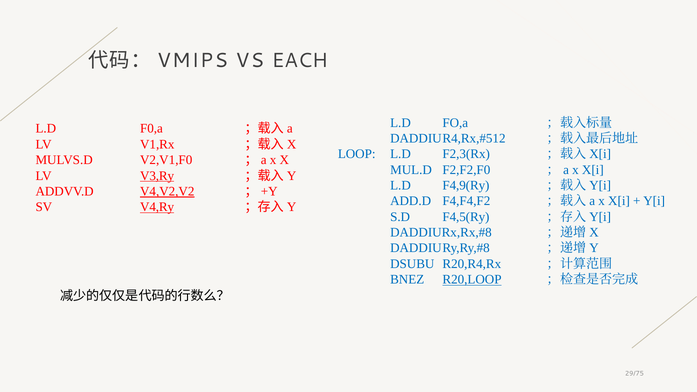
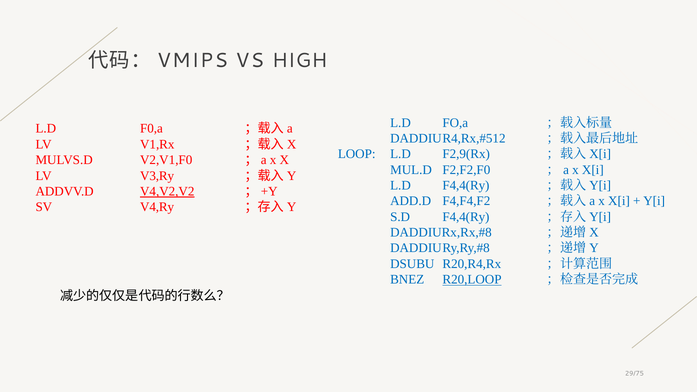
EACH: EACH -> HIGH (300, 61)
F2,3(Rx: F2,3(Rx -> F2,9(Rx (466, 154)
V3,Ry underline: present -> none (157, 176)
L.D F4,9(Ry: F4,9(Ry -> F4,4(Ry (466, 185)
V4,Ry underline: present -> none (157, 207)
S.D F4,5(Ry: F4,5(Ry -> F4,4(Ry (466, 217)
